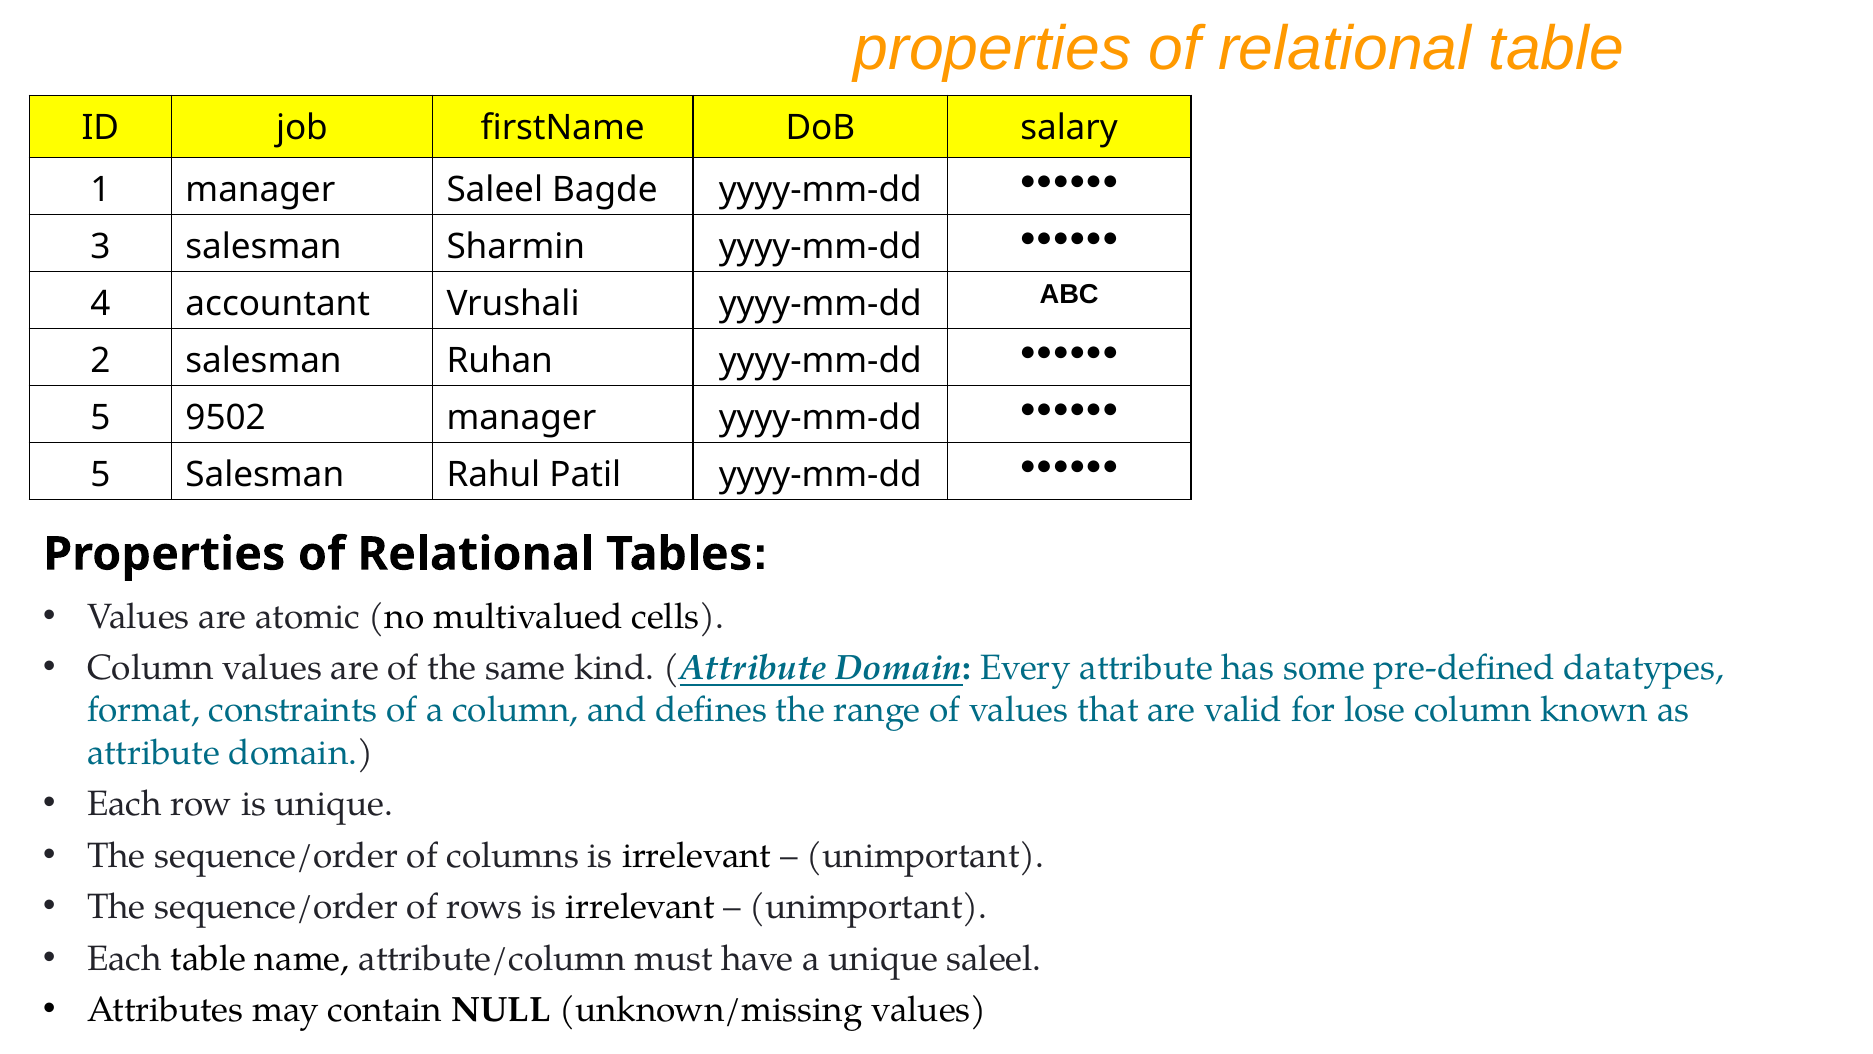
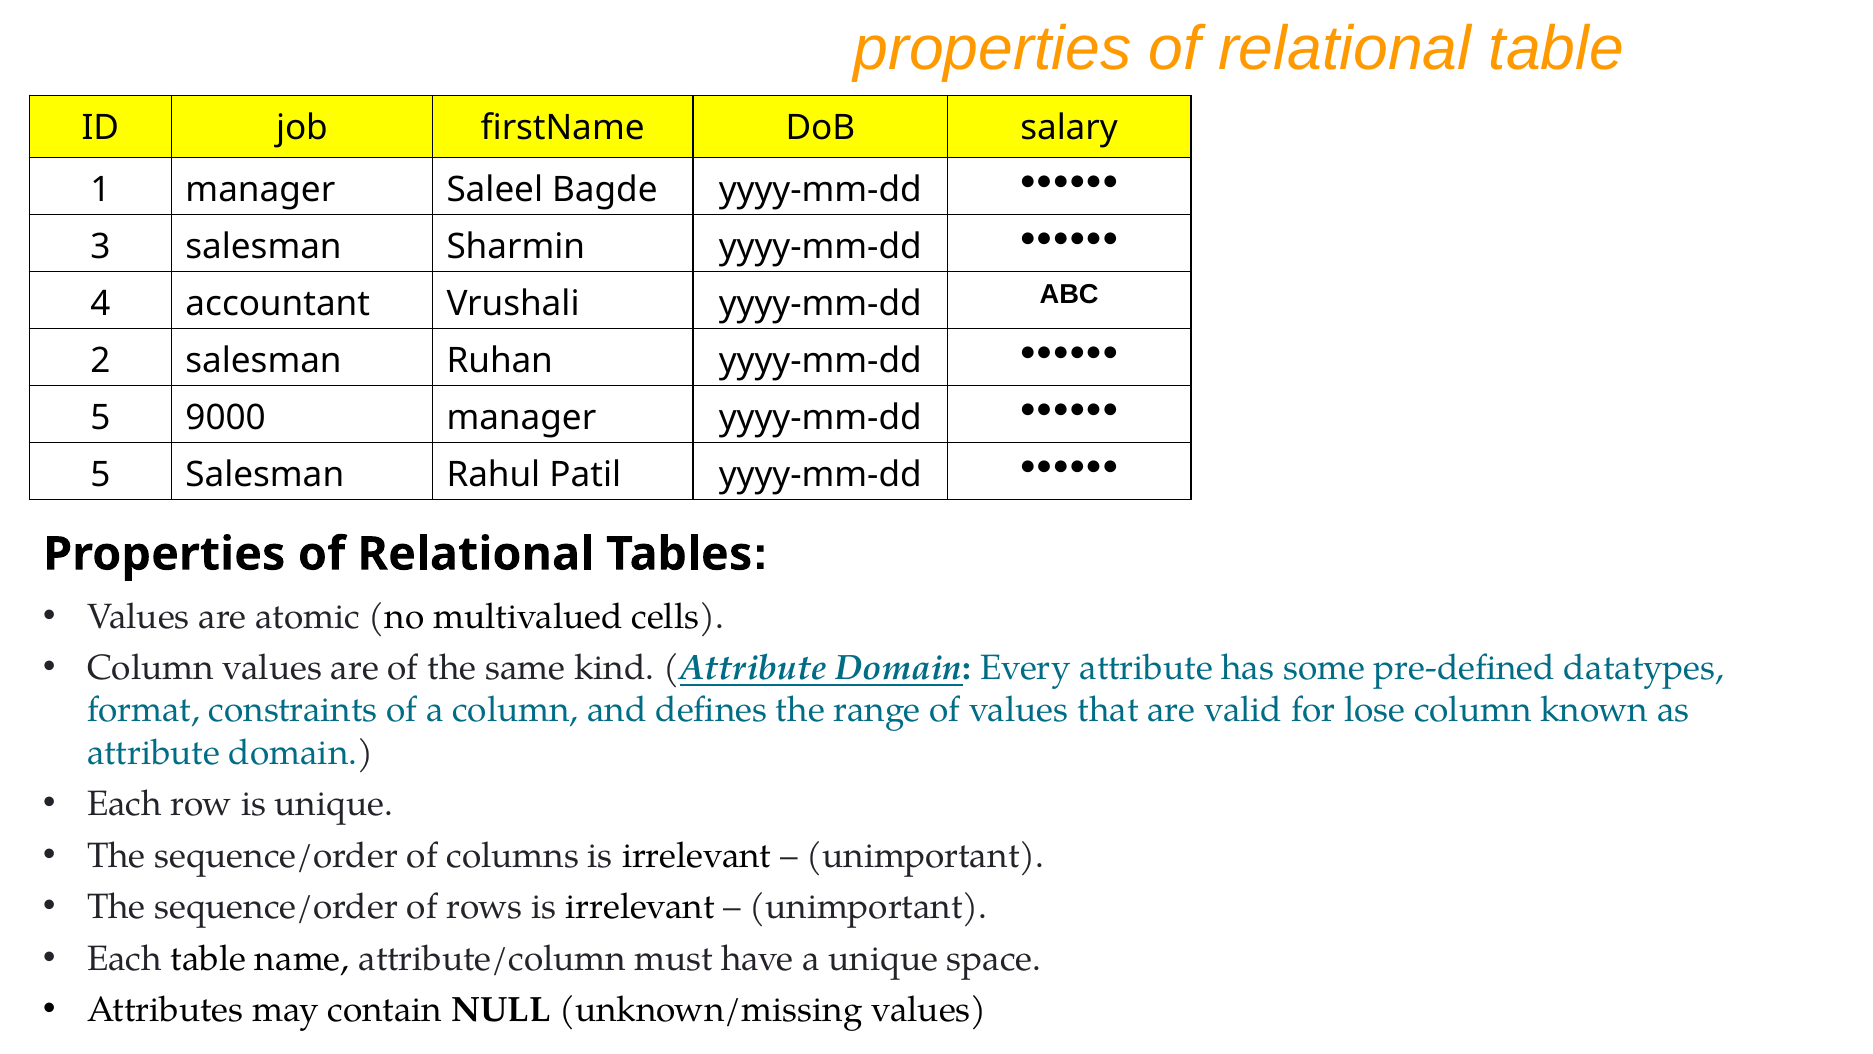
9502: 9502 -> 9000 (226, 418)
unique saleel: saleel -> space (994, 958)
